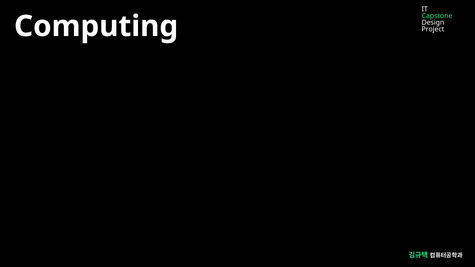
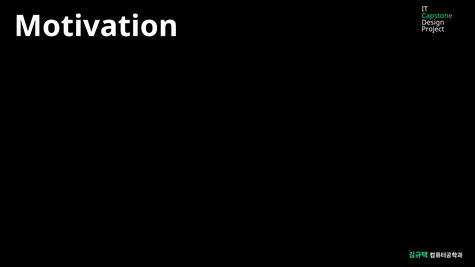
Computing: Computing -> Motivation (96, 26)
